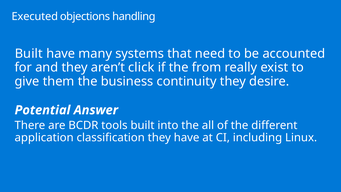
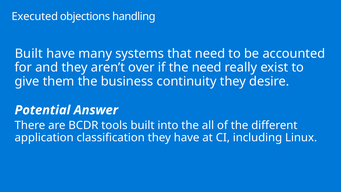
click: click -> over (141, 67)
the from: from -> need (207, 67)
